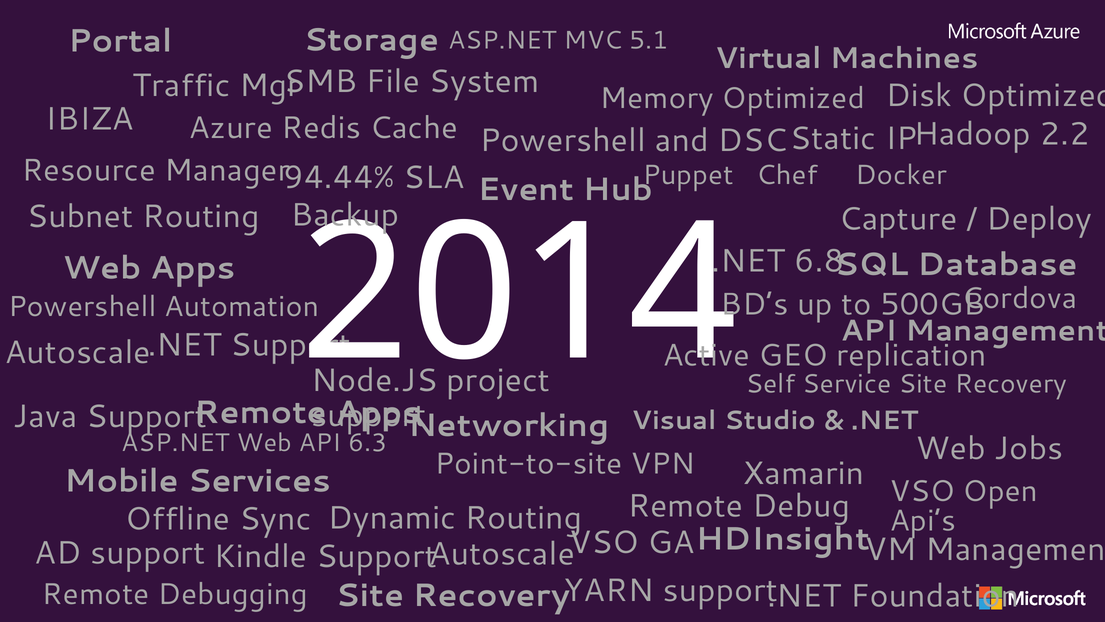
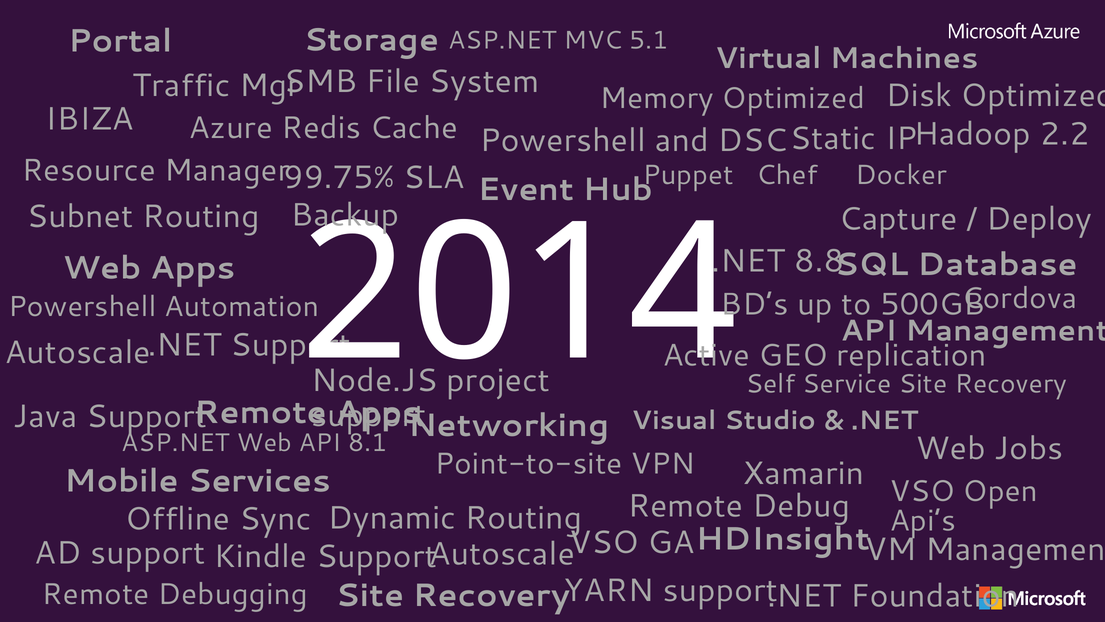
94.44%: 94.44% -> 99.75% (339, 177)
6.8: 6.8 -> 8.8 (819, 261)
6.3: 6.3 -> 8.1 (368, 443)
